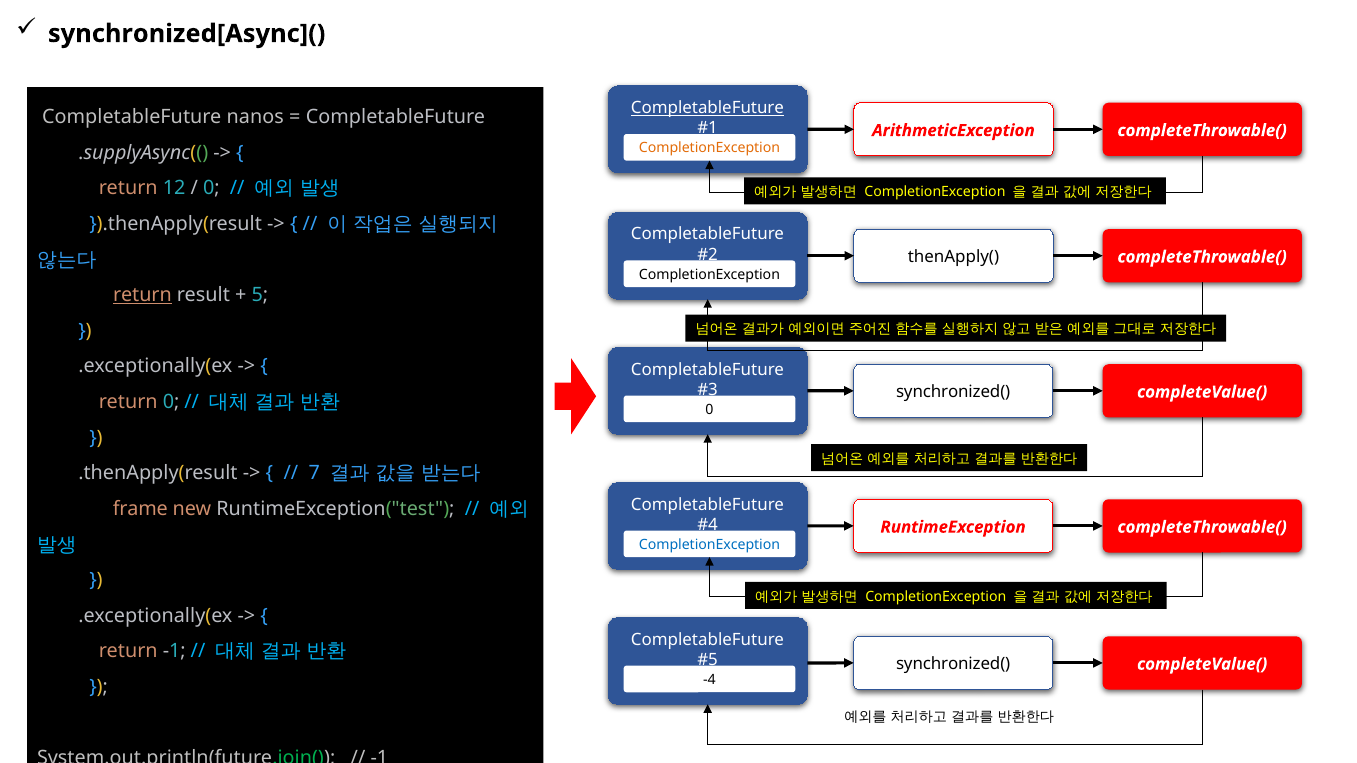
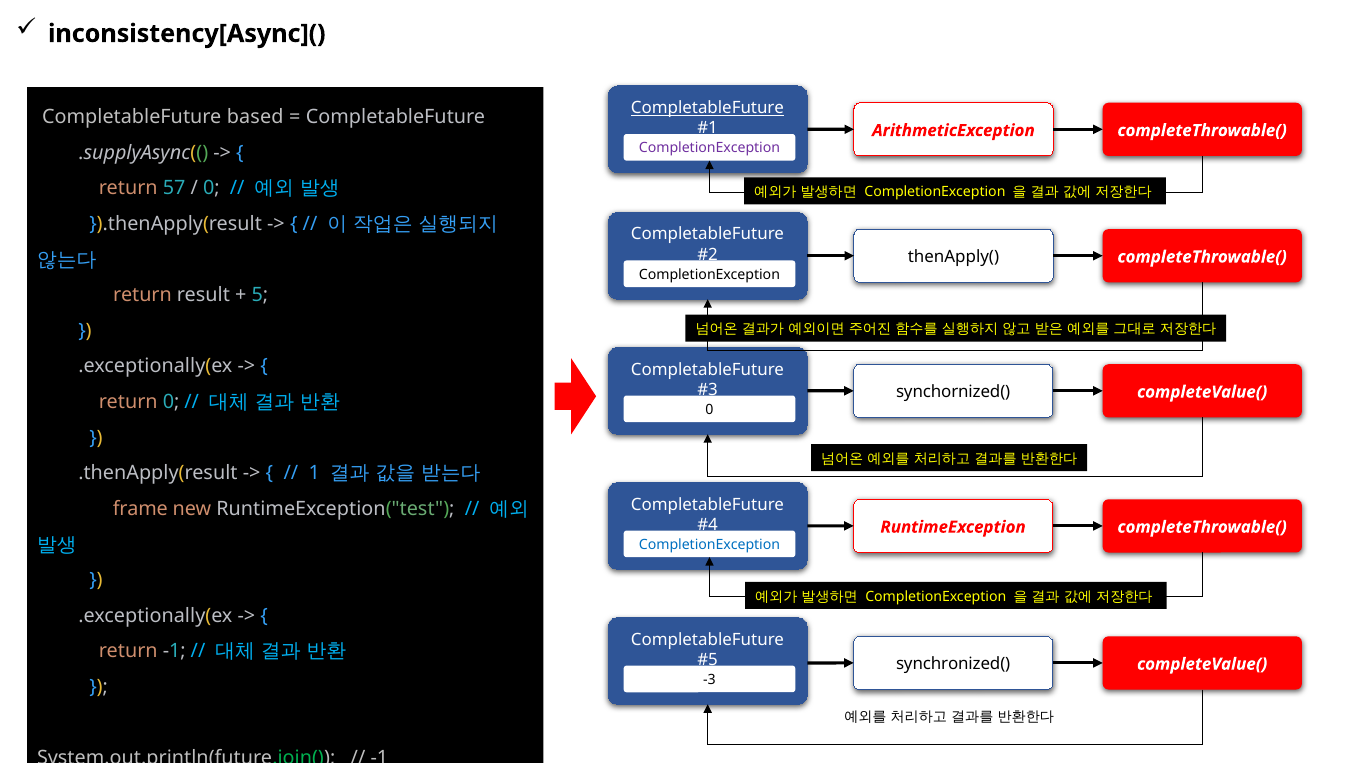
synchronized[Async](: synchronized[Async]( -> inconsistency[Async]( (187, 34)
nanos: nanos -> based (255, 117)
CompletionException colour: orange -> purple (710, 148)
12: 12 -> 57 (174, 188)
return underline: present -> none (142, 295)
synchronized(: synchronized( -> synchornized( (953, 392)
7: 7 -> 1 (314, 473)
-4: -4 -> -3 (709, 680)
